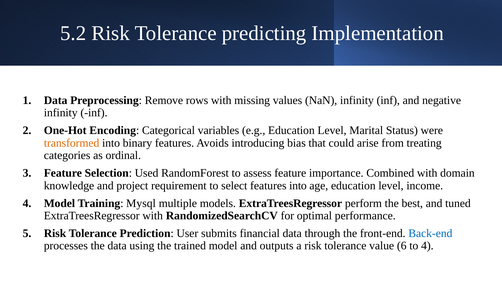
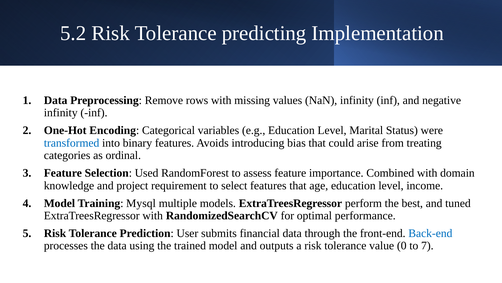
transformed colour: orange -> blue (72, 143)
features into: into -> that (298, 185)
6: 6 -> 0 (402, 245)
to 4: 4 -> 7 (427, 245)
